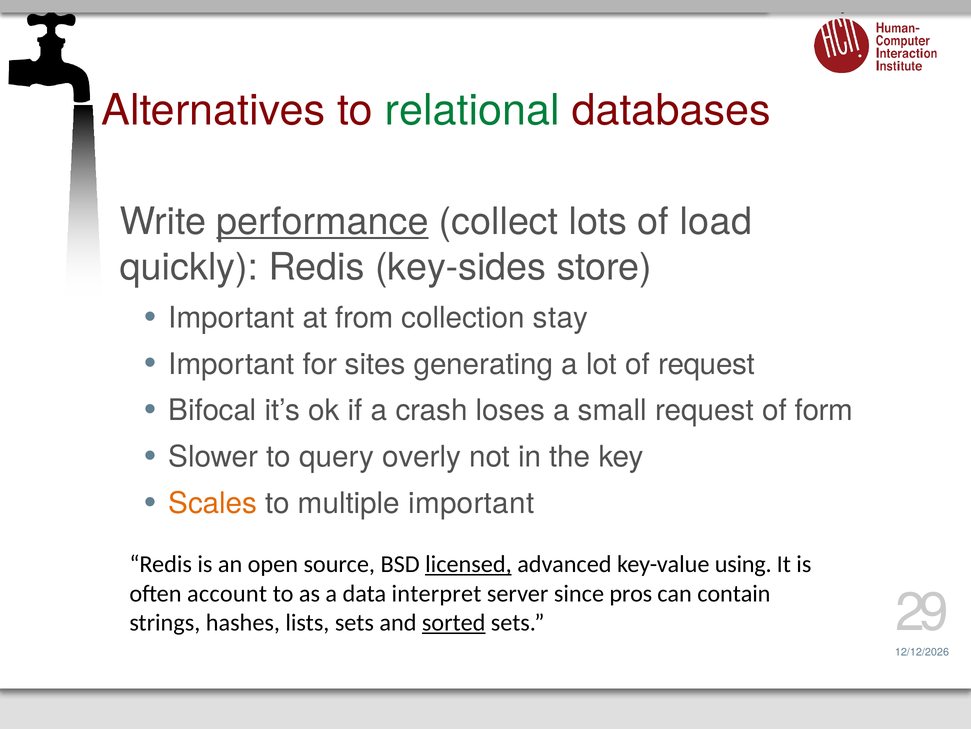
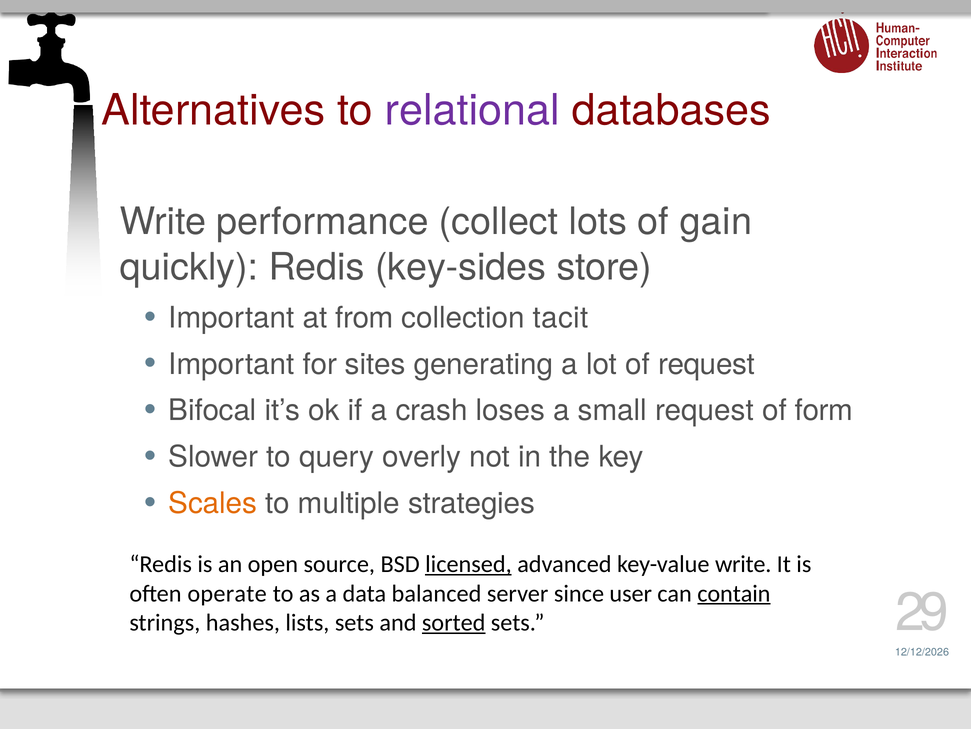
relational colour: green -> purple (472, 110)
performance underline: present -> none (322, 221)
load: load -> gain (716, 221)
stay: stay -> tacit (561, 317)
multiple important: important -> strategies (472, 503)
key-value using: using -> write (743, 564)
account: account -> operate (227, 593)
interpret: interpret -> balanced (437, 593)
pros: pros -> user (631, 593)
contain underline: none -> present (734, 593)
